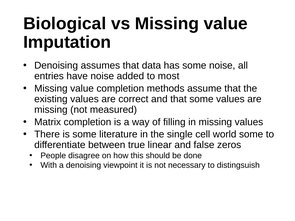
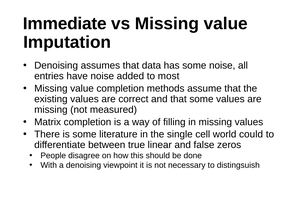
Biological: Biological -> Immediate (65, 24)
world some: some -> could (251, 134)
